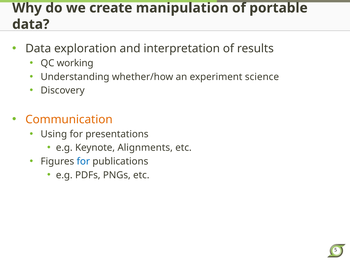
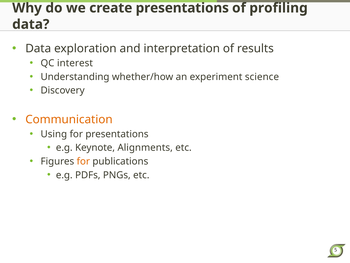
create manipulation: manipulation -> presentations (182, 8)
portable: portable -> profiling (279, 8)
working: working -> interest (75, 63)
for colour: blue -> orange (83, 161)
